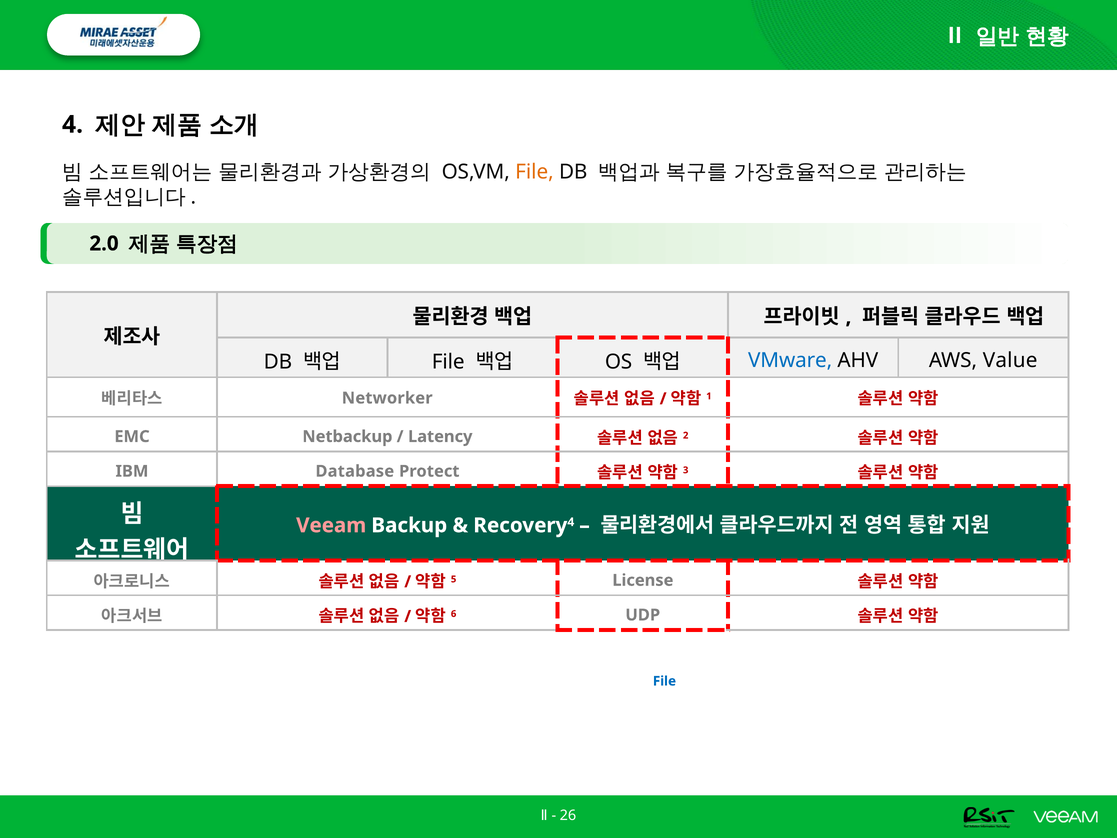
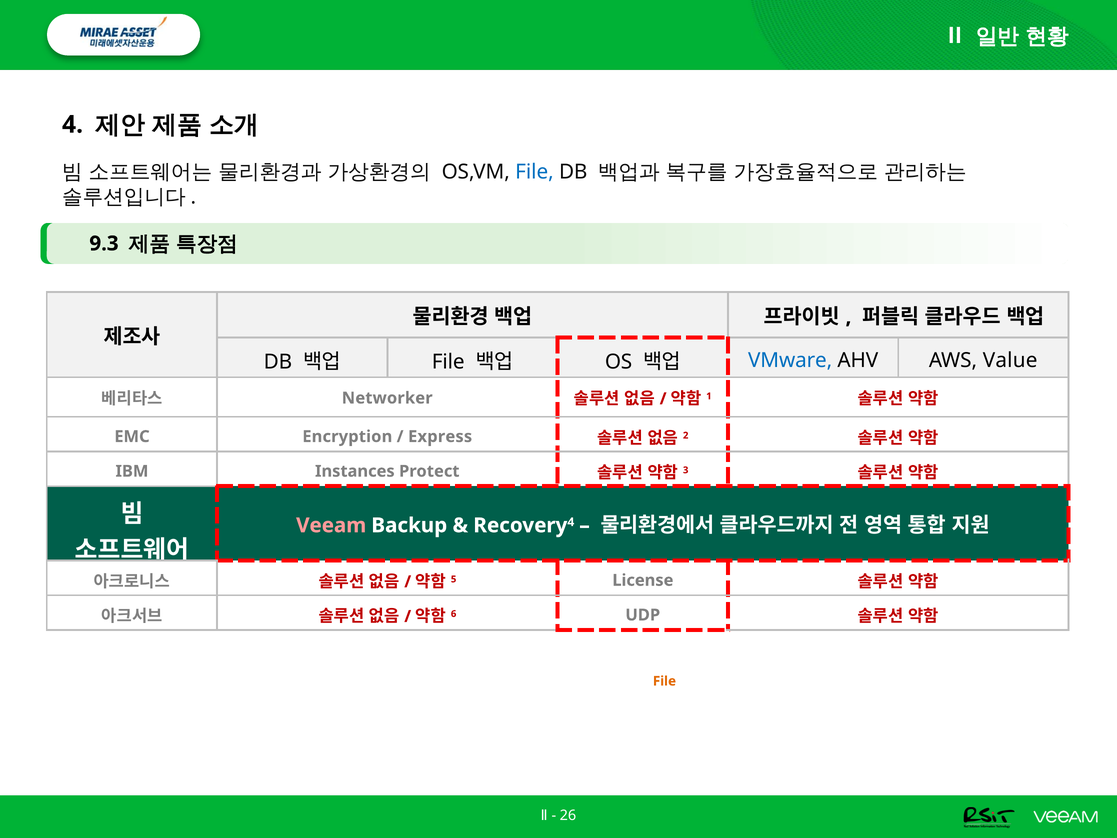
File colour: orange -> blue (534, 172)
2.0: 2.0 -> 9.3 (104, 243)
Netbackup: Netbackup -> Encryption (347, 436)
Latency: Latency -> Express (440, 436)
Database: Database -> Instances (355, 471)
File colour: blue -> orange (664, 681)
